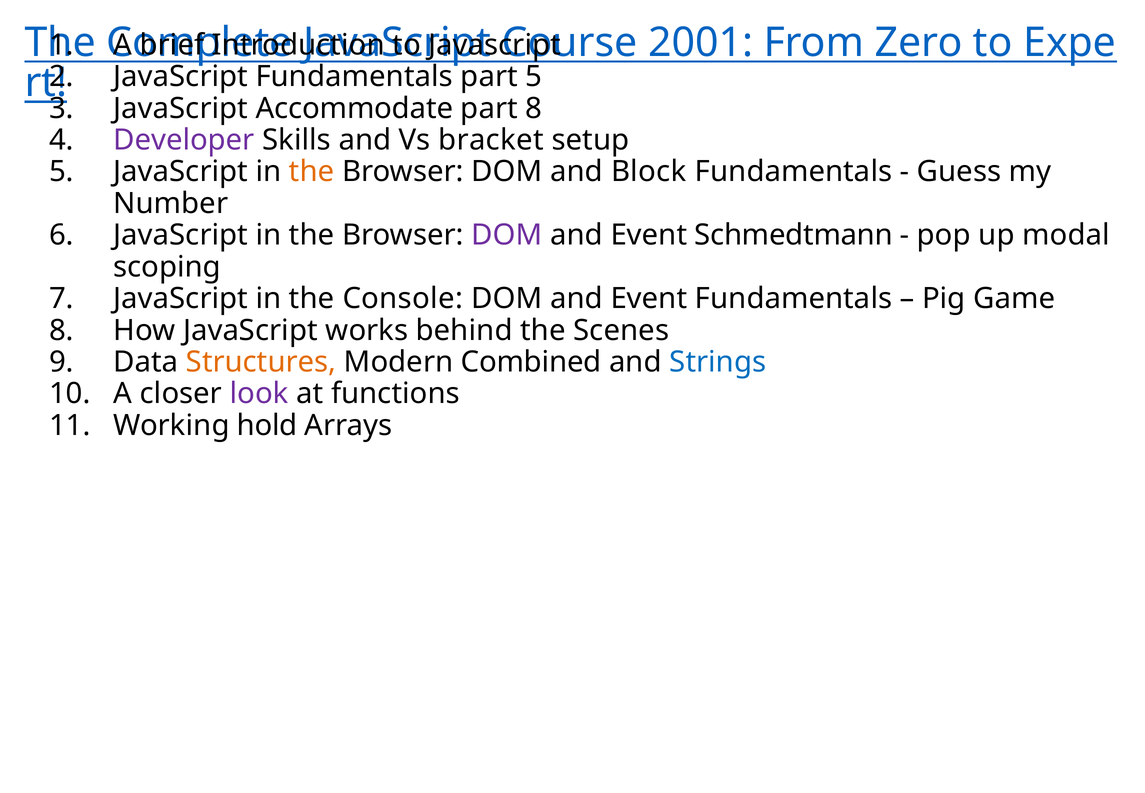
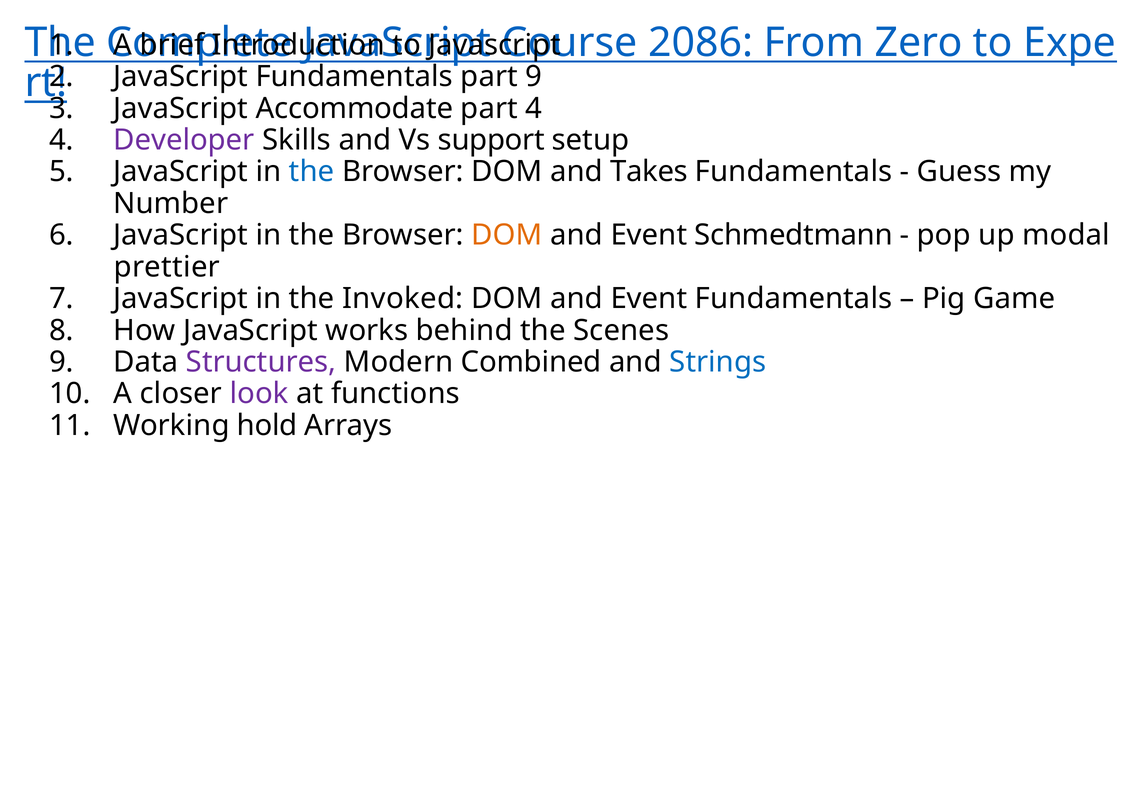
2001: 2001 -> 2086 (701, 43)
part 5: 5 -> 9 (534, 77)
part 8: 8 -> 4 (534, 108)
bracket: bracket -> support (491, 140)
the colour: orange -> blue (312, 172)
Block: Block -> Takes (649, 172)
DOM colour: purple -> orange (507, 235)
scoping: scoping -> prettier (167, 267)
Console: Console -> Invoked (403, 299)
Structures colour: orange -> purple (261, 362)
